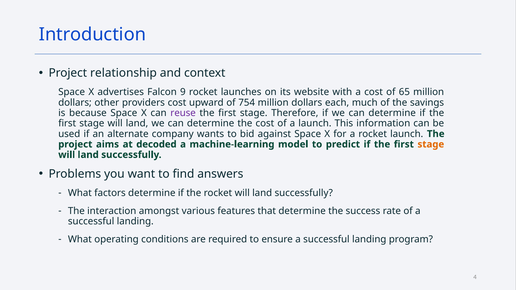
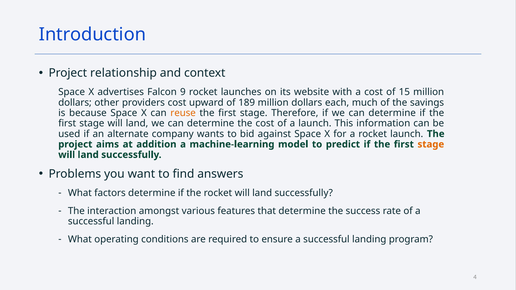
65: 65 -> 15 (404, 92)
754: 754 -> 189 (247, 103)
reuse colour: purple -> orange (183, 113)
decoded: decoded -> addition (156, 144)
